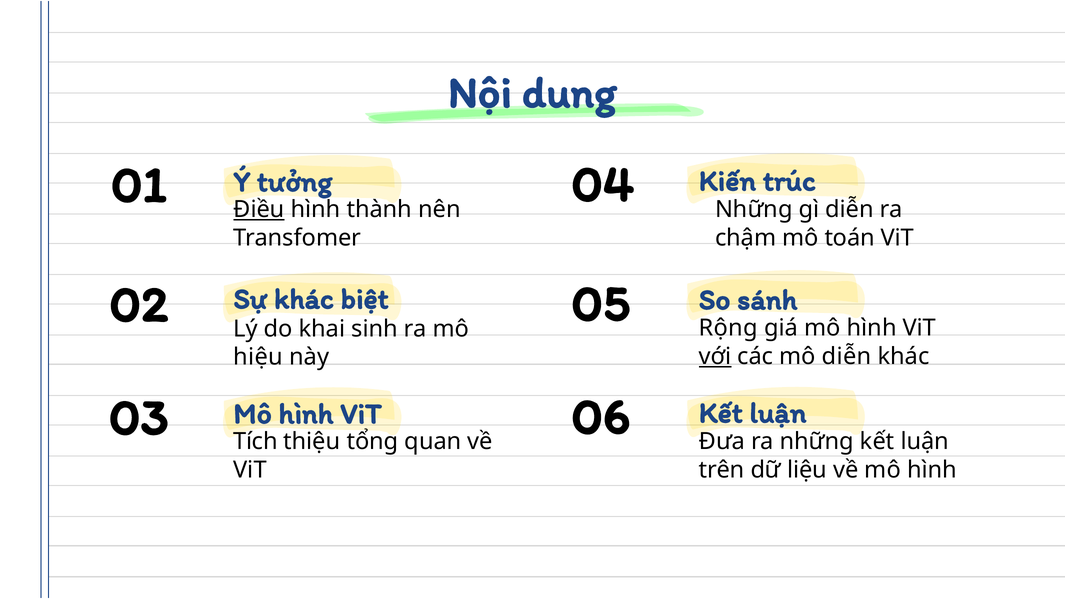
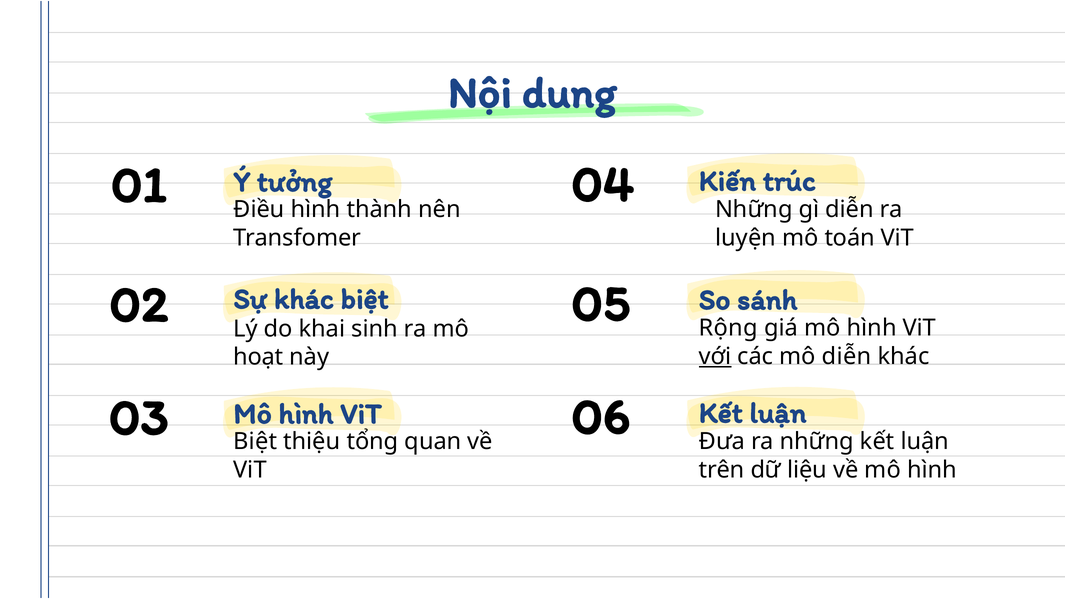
Điều underline: present -> none (259, 210)
chậm: chậm -> luyện (746, 238)
hiệu: hiệu -> hoạt (258, 357)
Tích: Tích -> Biệt (255, 442)
